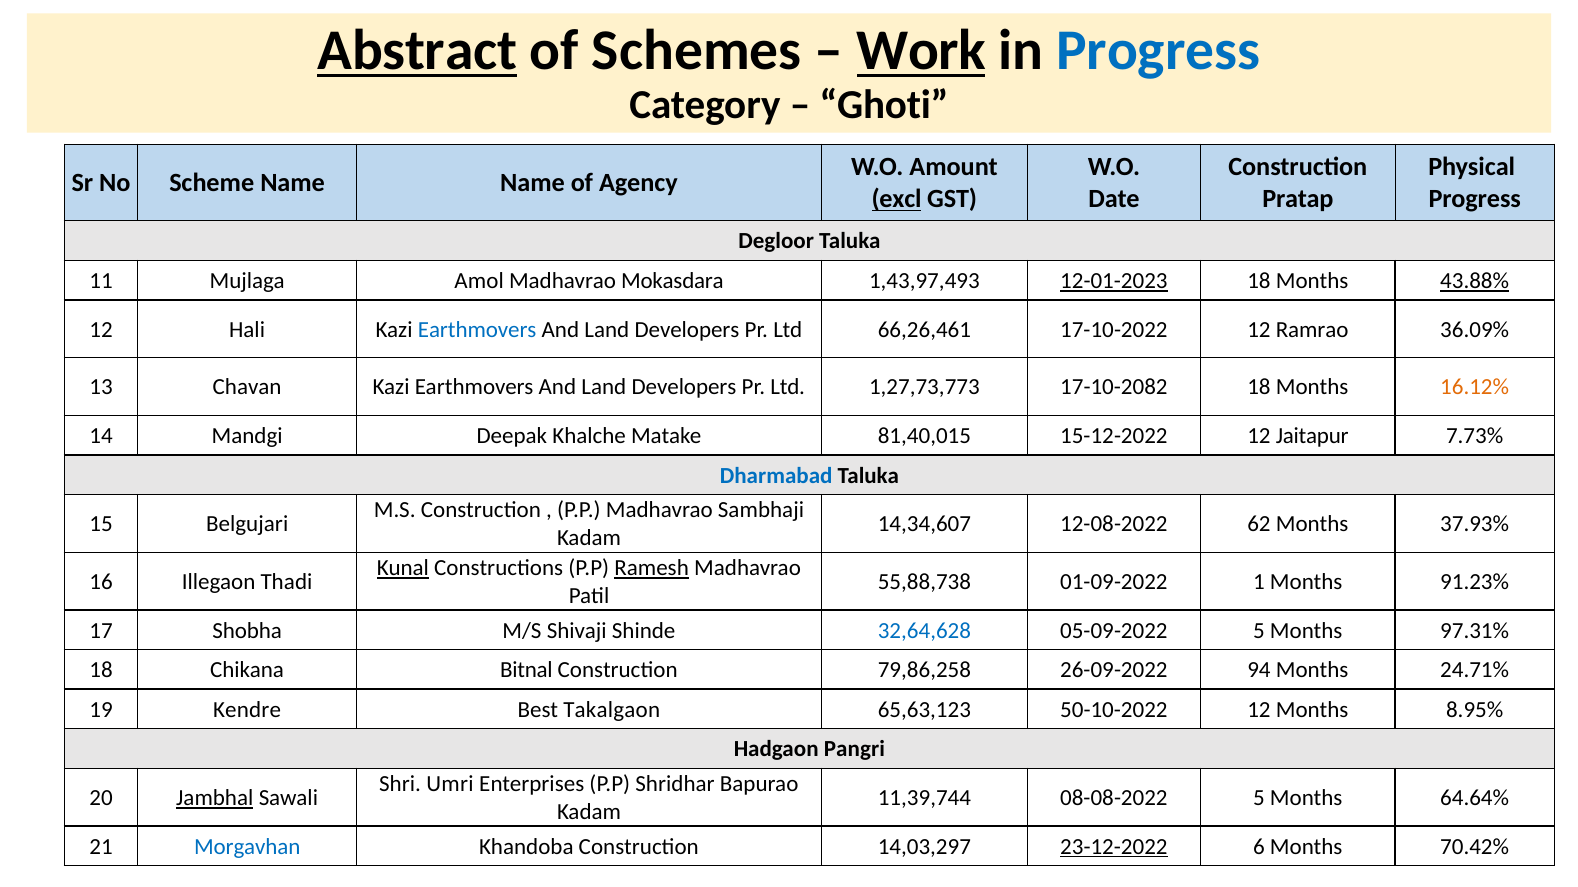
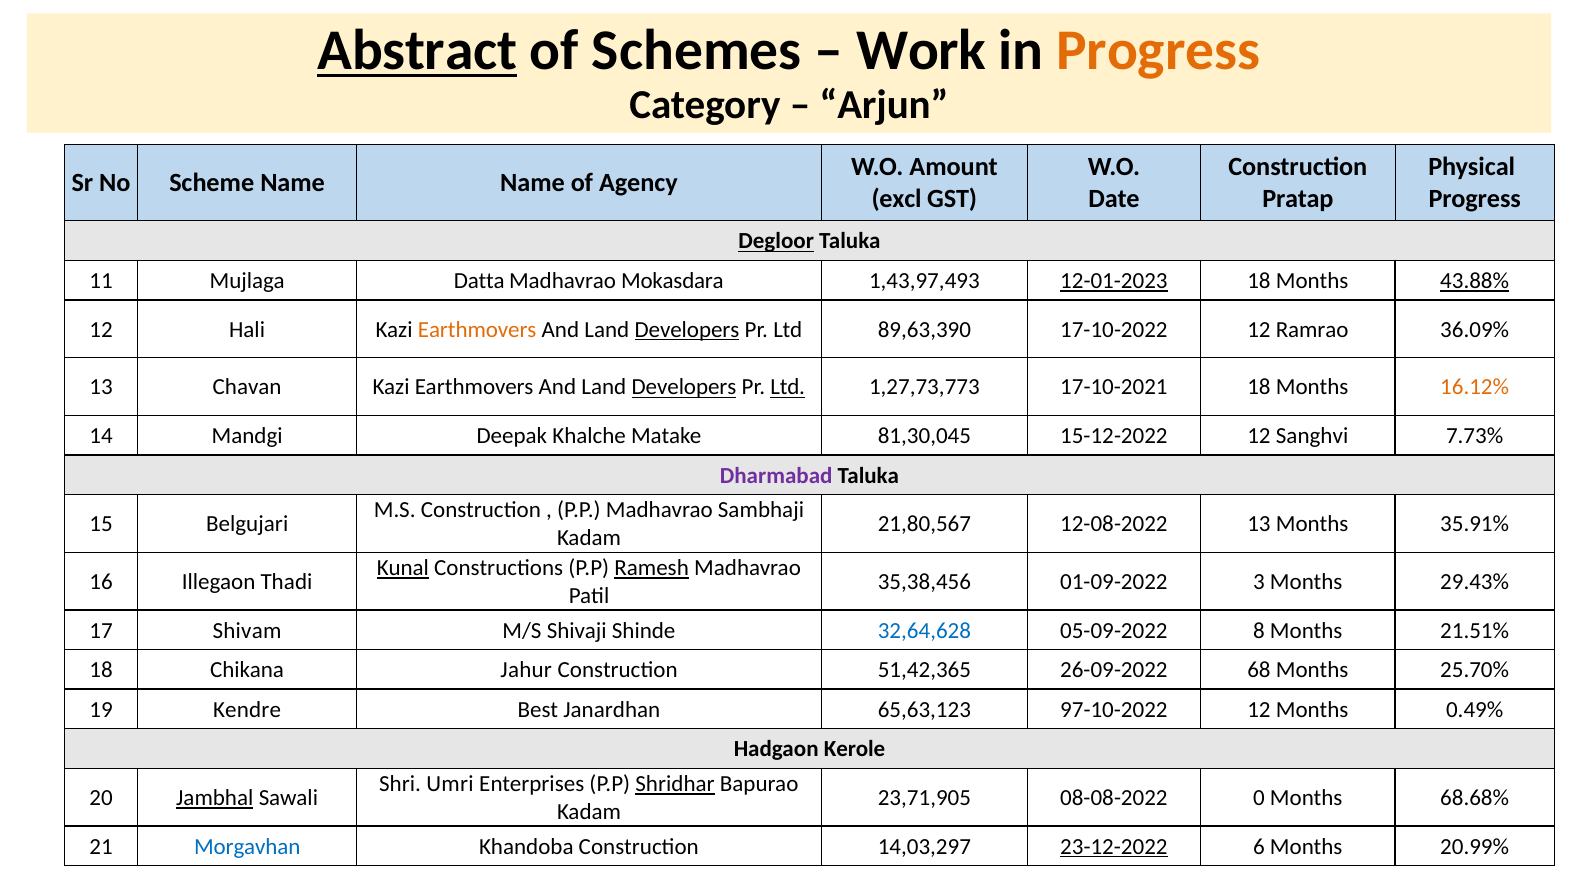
Work underline: present -> none (921, 51)
Progress colour: blue -> orange (1158, 51)
Ghoti: Ghoti -> Arjun (884, 105)
excl underline: present -> none (897, 199)
Degloor underline: none -> present (776, 242)
Amol: Amol -> Datta (479, 281)
Earthmovers colour: blue -> orange (477, 330)
Developers underline: none -> present (687, 330)
66,26,461: 66,26,461 -> 89,63,390 (924, 330)
Developers underline: none -> present (684, 388)
Ltd underline: none -> present (788, 388)
17-10-2082: 17-10-2082 -> 17-10-2021 (1114, 388)
81,40,015: 81,40,015 -> 81,30,045 (924, 436)
Jaitapur: Jaitapur -> Sanghvi (1312, 436)
Dharmabad colour: blue -> purple (776, 476)
14,34,607: 14,34,607 -> 21,80,567 (924, 525)
12-08-2022 62: 62 -> 13 (1259, 525)
37.93%: 37.93% -> 35.91% (1475, 525)
55,88,738: 55,88,738 -> 35,38,456 (924, 582)
1: 1 -> 3 (1259, 582)
91.23%: 91.23% -> 29.43% (1475, 582)
Shobha: Shobha -> Shivam (247, 631)
05-09-2022 5: 5 -> 8 (1259, 631)
97.31%: 97.31% -> 21.51% (1475, 631)
Bitnal: Bitnal -> Jahur (526, 671)
79,86,258: 79,86,258 -> 51,42,365 (924, 671)
94: 94 -> 68 (1259, 671)
24.71%: 24.71% -> 25.70% (1475, 671)
Takalgaon: Takalgaon -> Janardhan (612, 710)
50-10-2022: 50-10-2022 -> 97-10-2022 (1114, 710)
8.95%: 8.95% -> 0.49% (1475, 710)
Pangri: Pangri -> Kerole (855, 750)
Shridhar underline: none -> present (675, 785)
11,39,744: 11,39,744 -> 23,71,905 (924, 799)
08-08-2022 5: 5 -> 0 (1259, 799)
64.64%: 64.64% -> 68.68% (1475, 799)
70.42%: 70.42% -> 20.99% (1475, 847)
